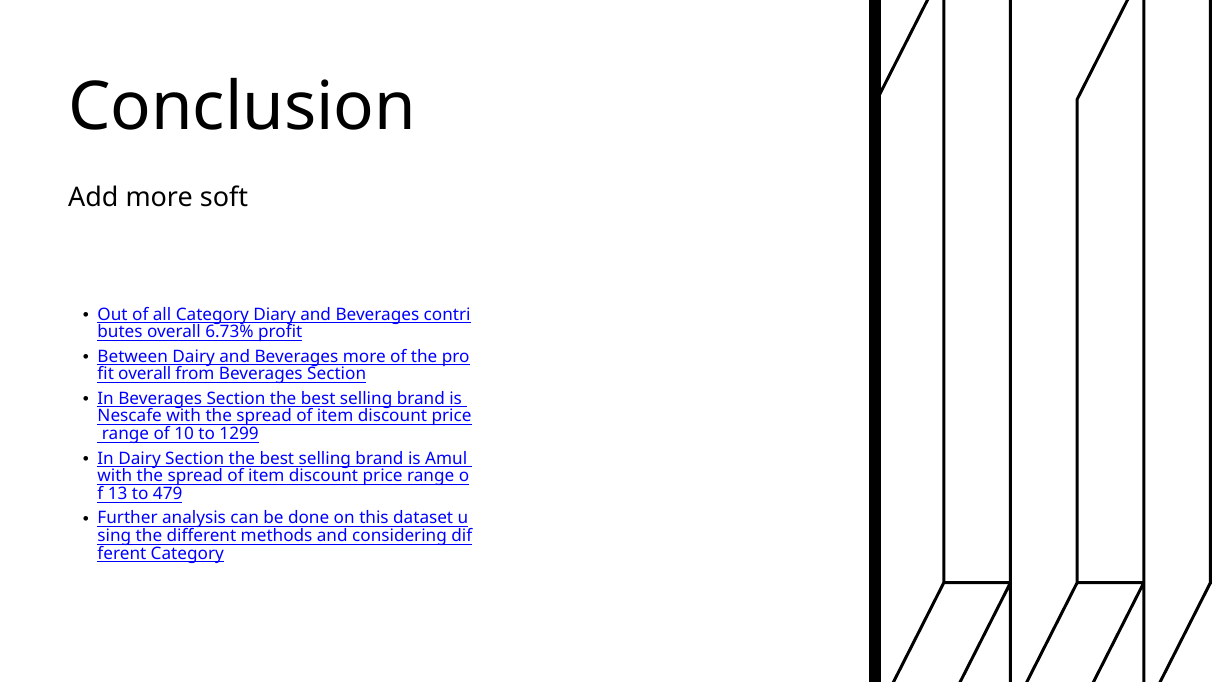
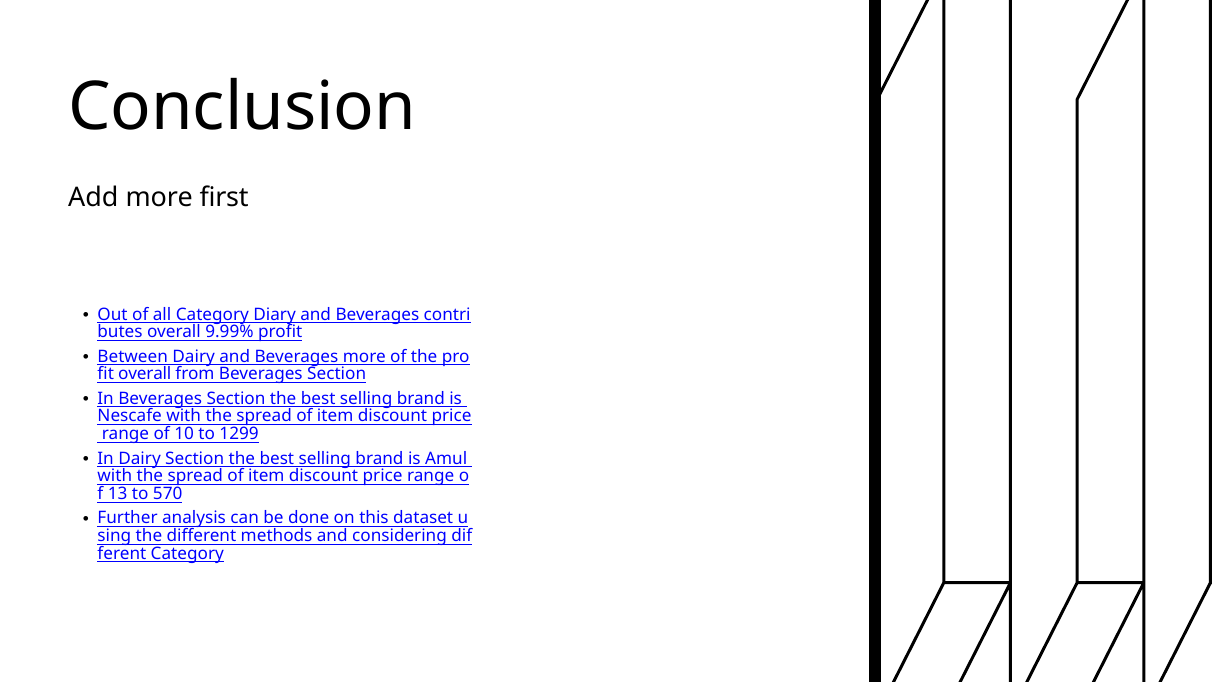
soft: soft -> first (224, 198)
6.73%: 6.73% -> 9.99% (229, 332)
479: 479 -> 570 (168, 494)
